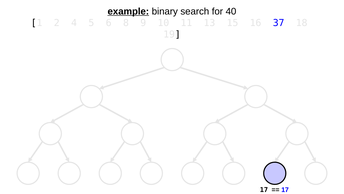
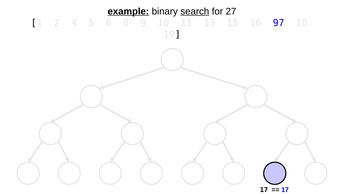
search underline: none -> present (195, 11)
40: 40 -> 27 (231, 11)
37: 37 -> 97 (279, 23)
